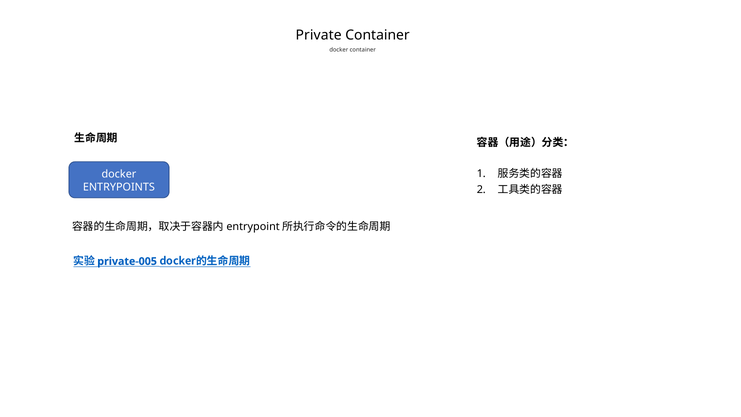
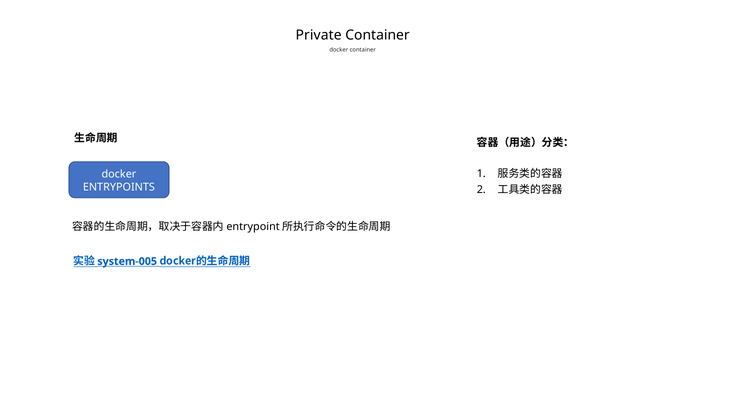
private-005: private-005 -> system-005 (127, 261)
